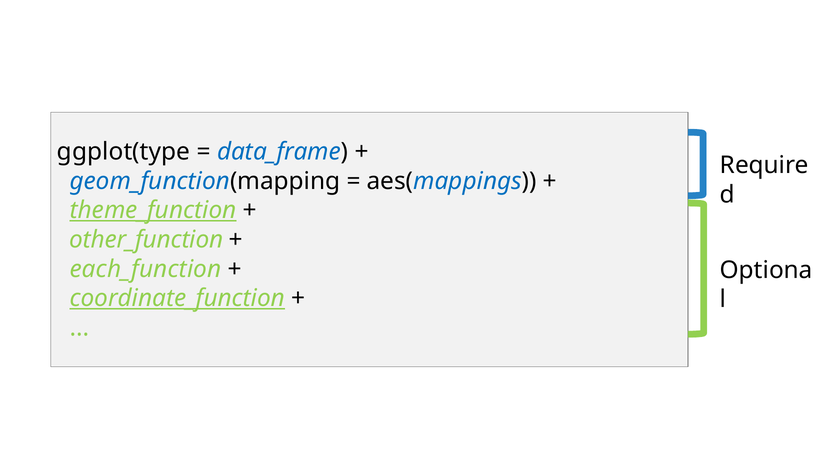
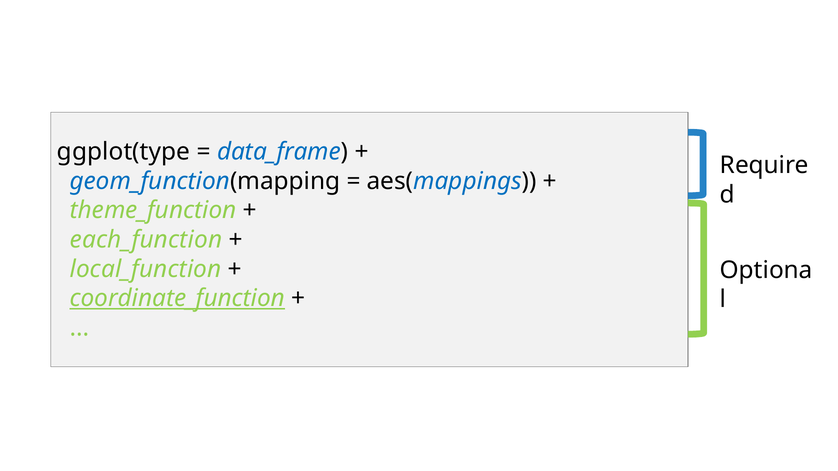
theme_function underline: present -> none (153, 211)
other_function: other_function -> each_function (146, 240)
each_function: each_function -> local_function (146, 269)
